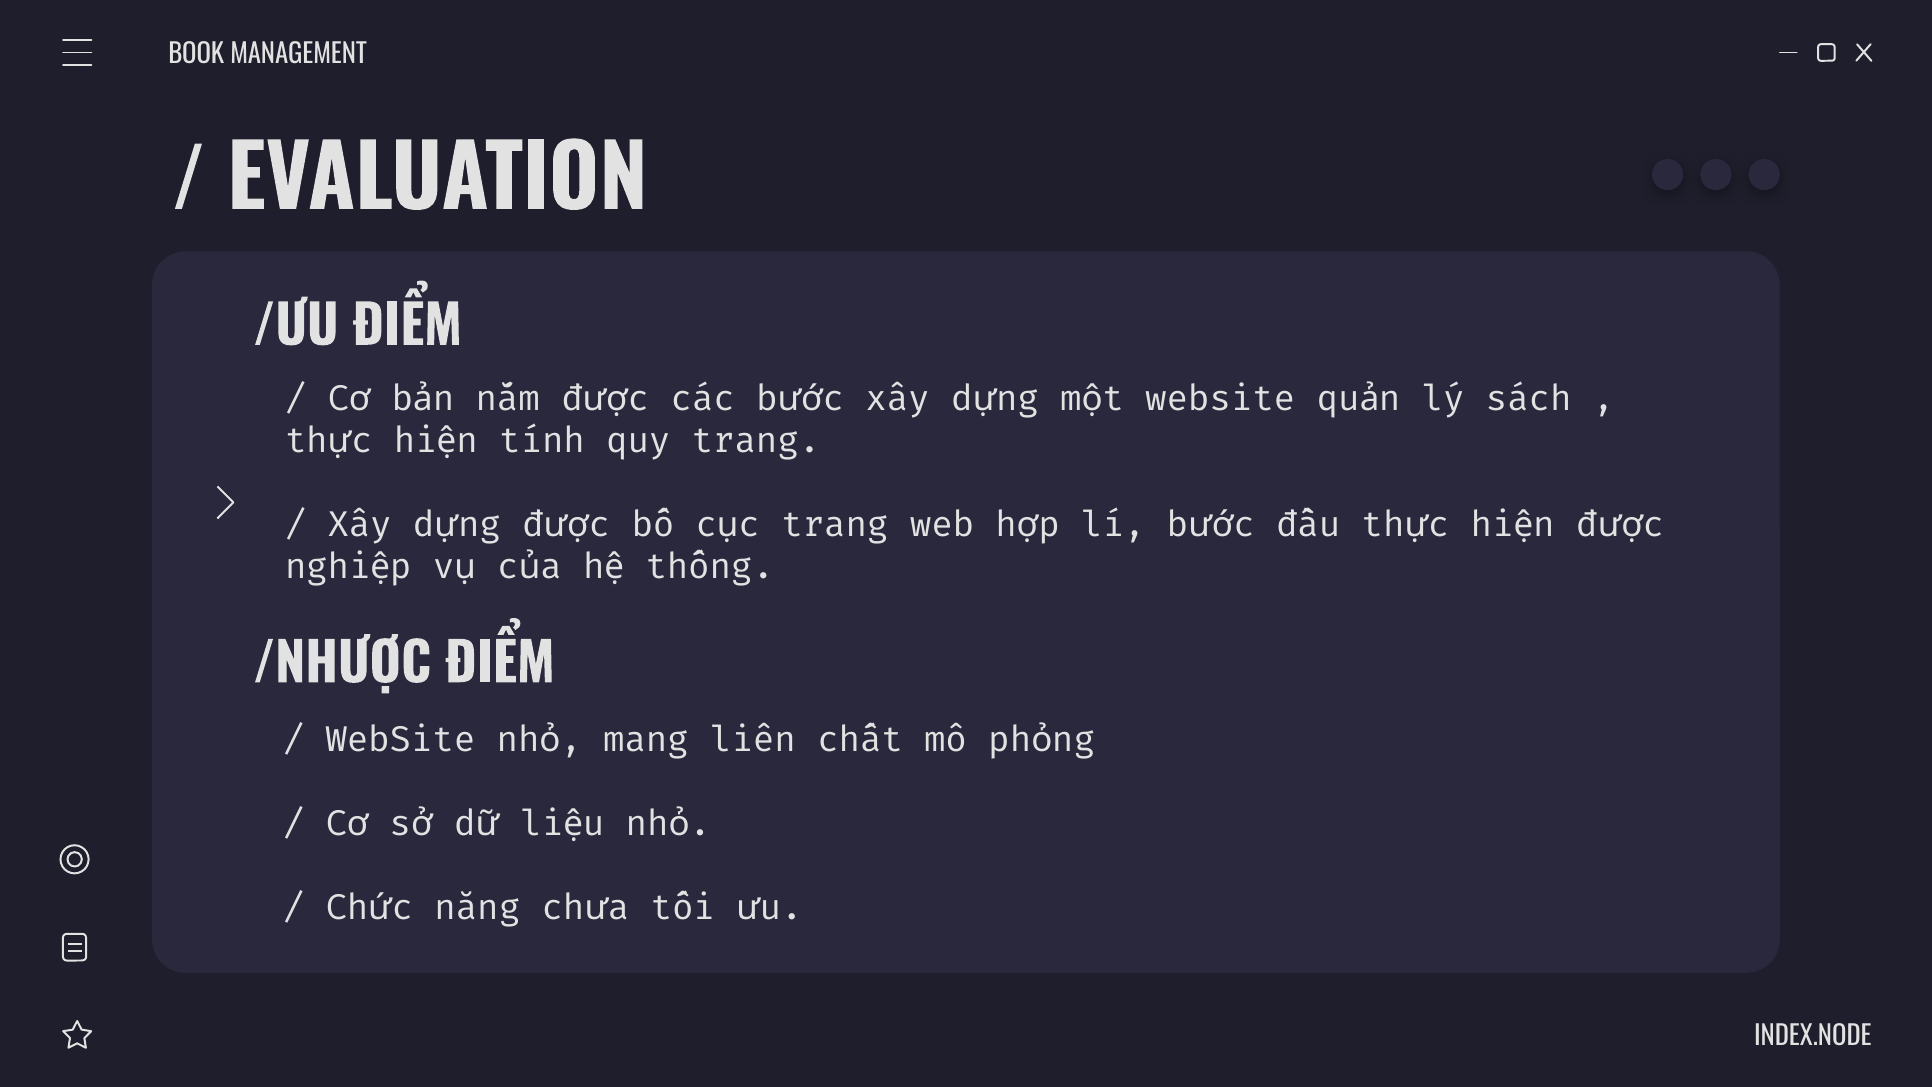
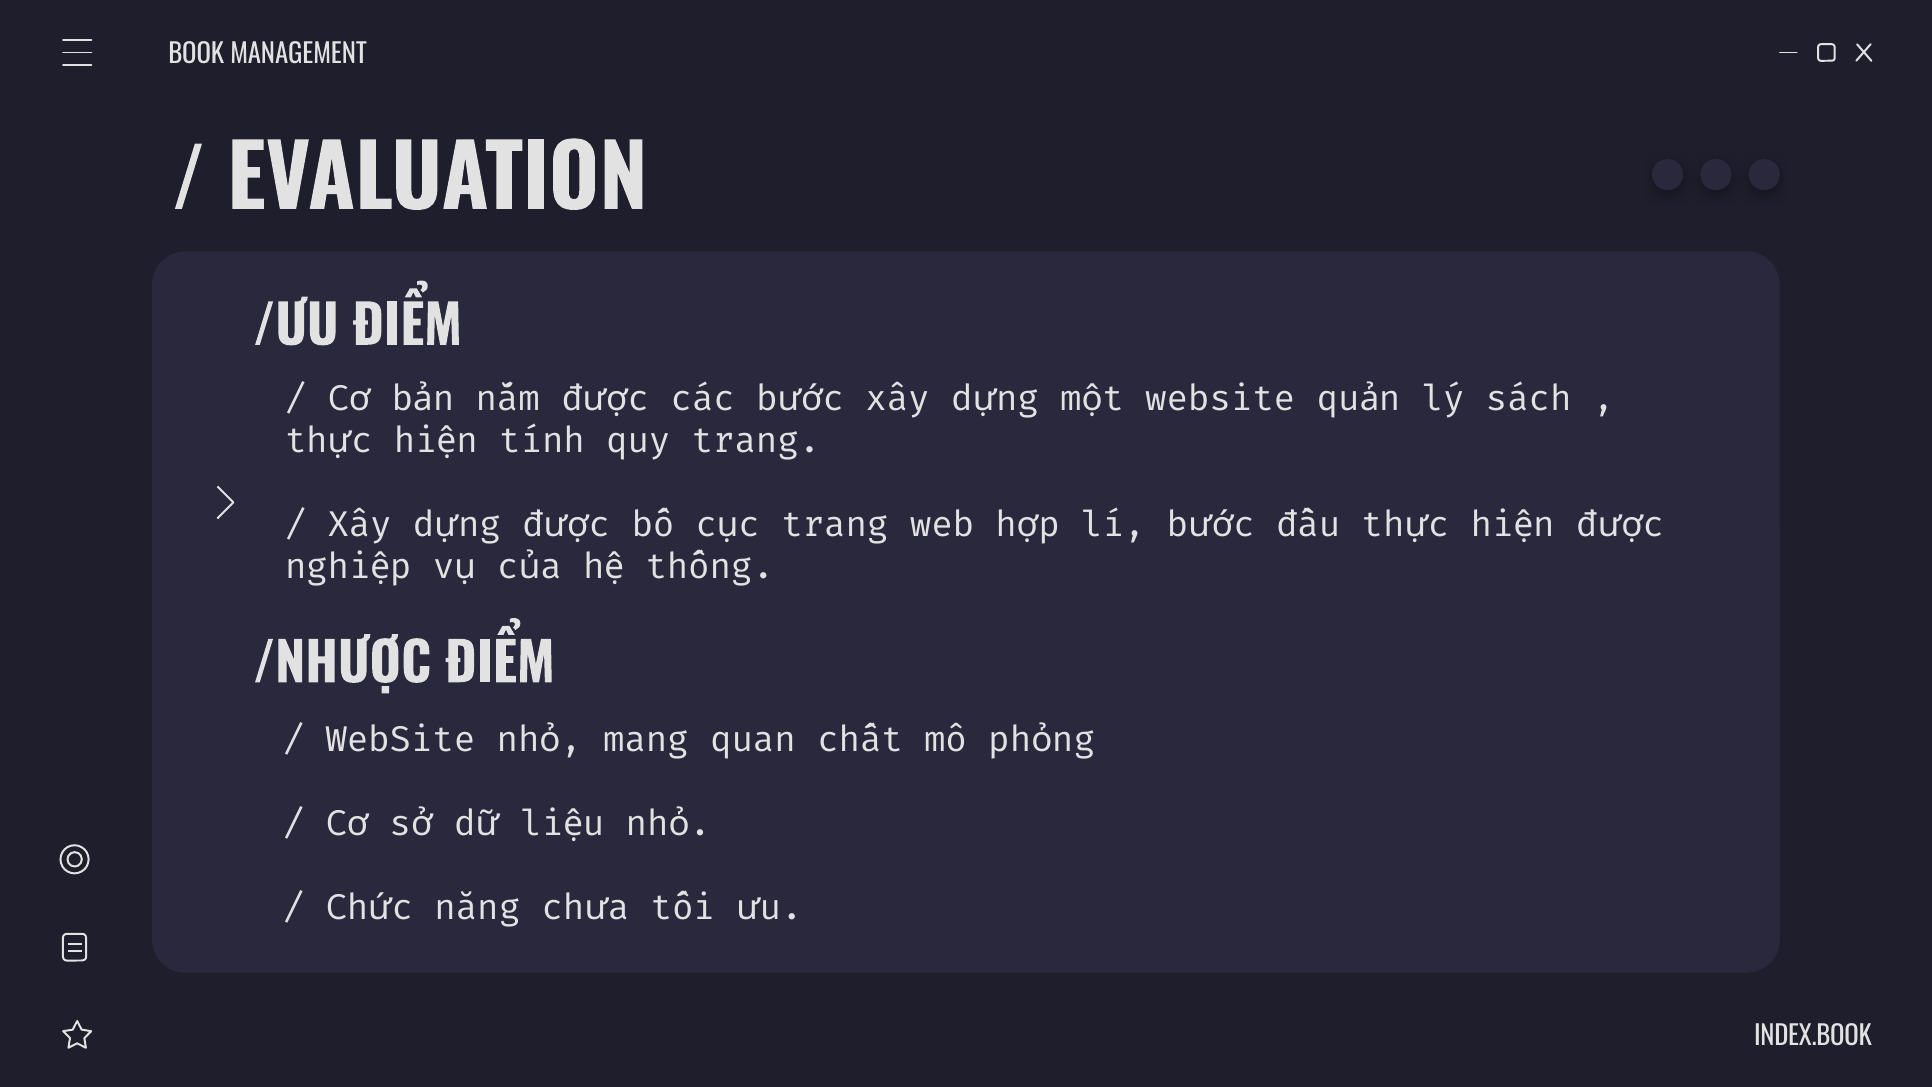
liên: liên -> quan (753, 740)
INDEX.NODE: INDEX.NODE -> INDEX.BOOK (1813, 1036)
